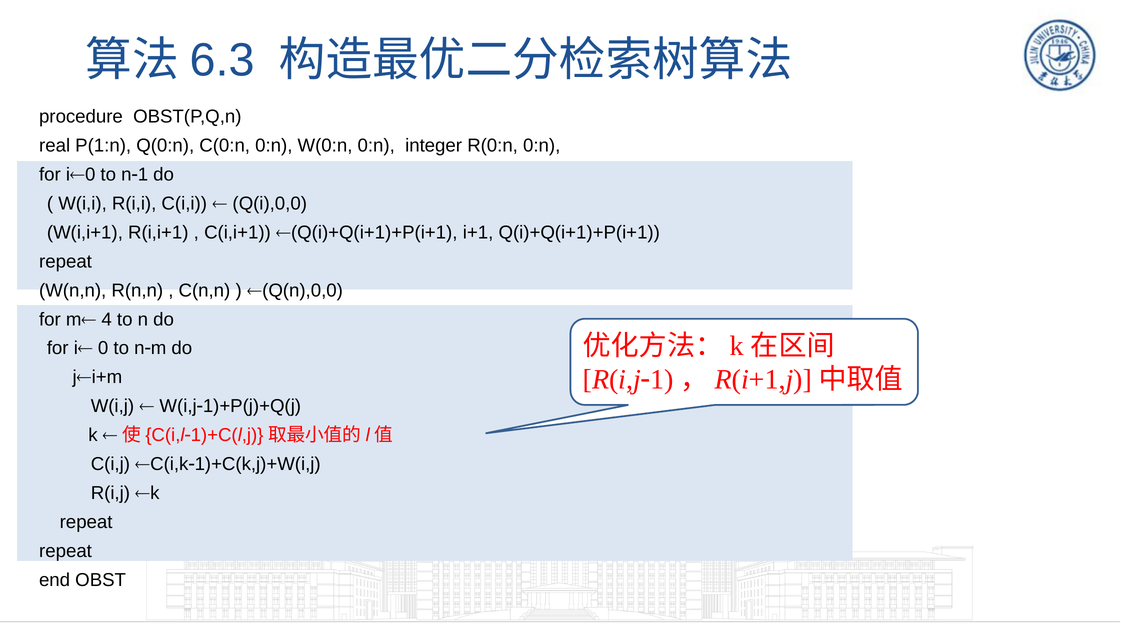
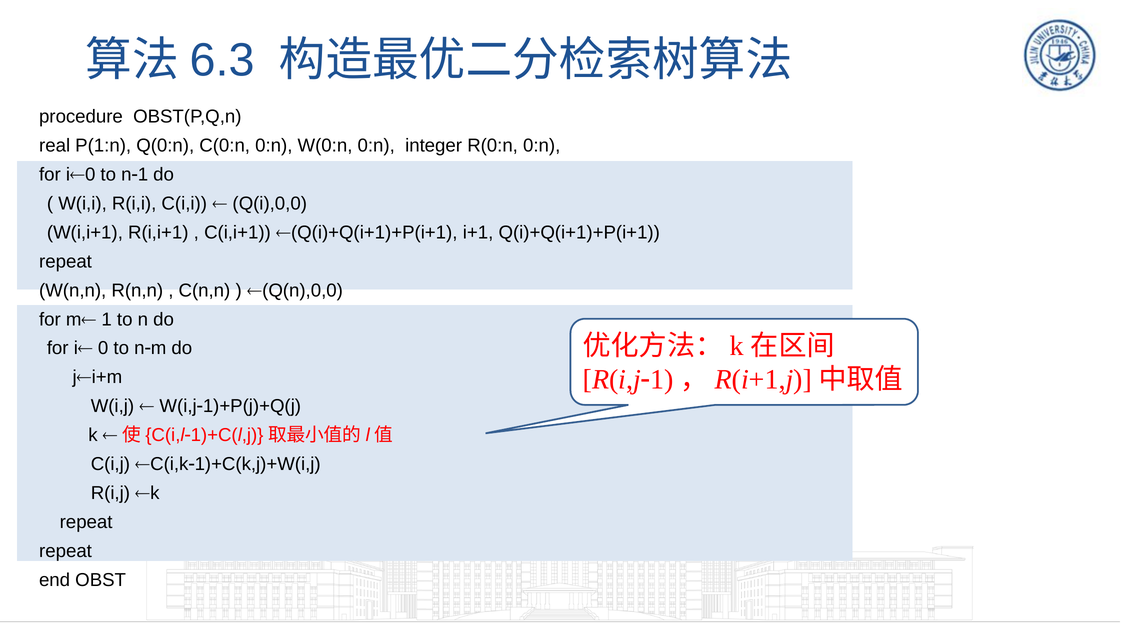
4: 4 -> 1 (107, 319)
